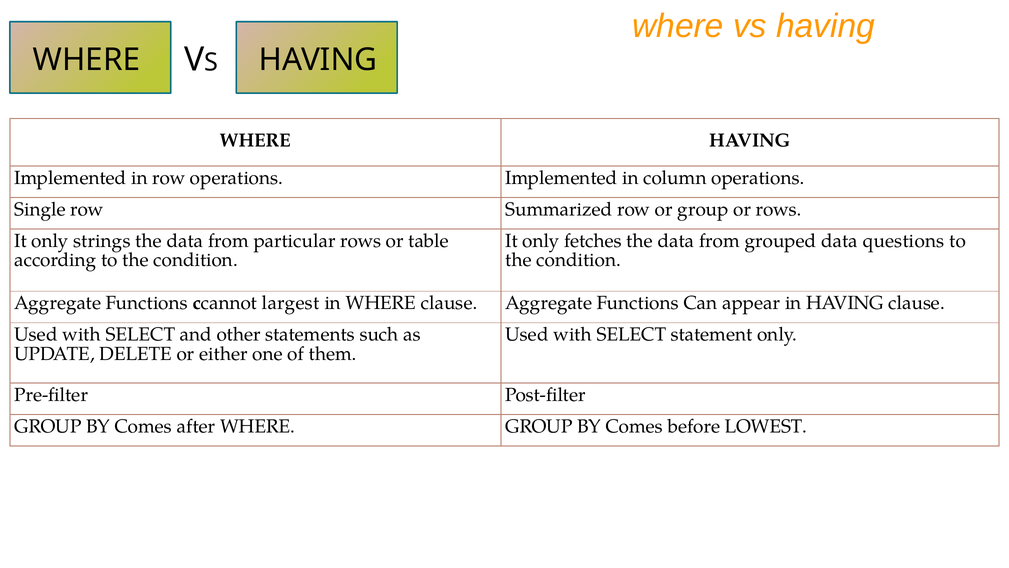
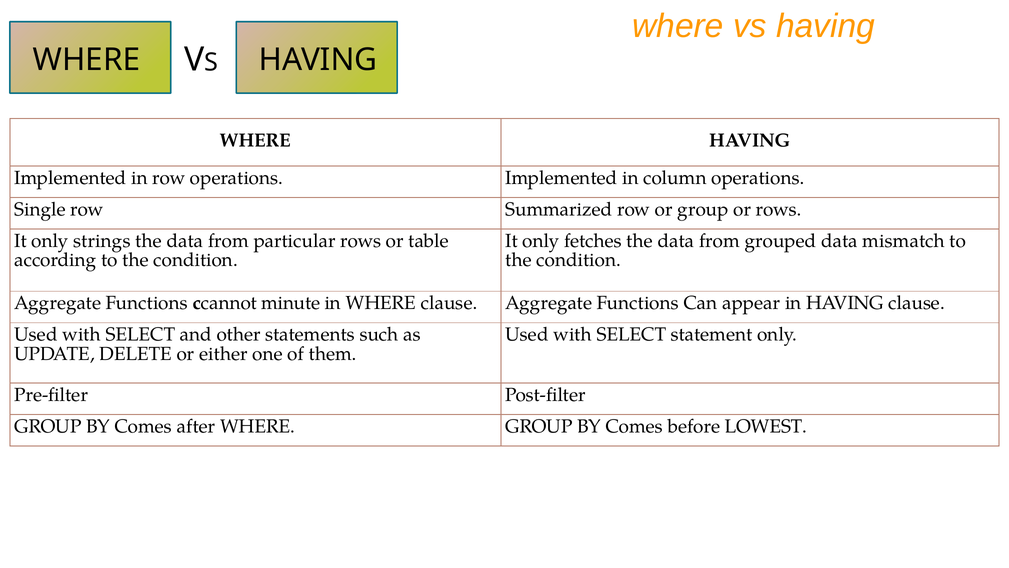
questions: questions -> mismatch (904, 241)
largest: largest -> minute (291, 303)
